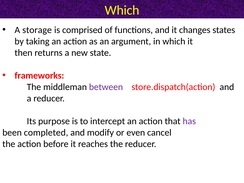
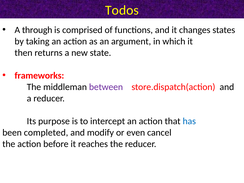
Which: Which -> Todos (122, 10)
storage: storage -> through (37, 30)
has colour: purple -> blue (189, 121)
